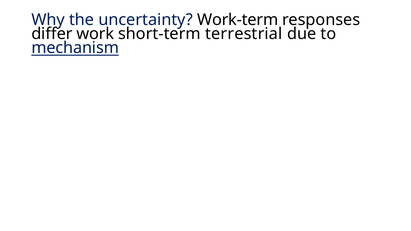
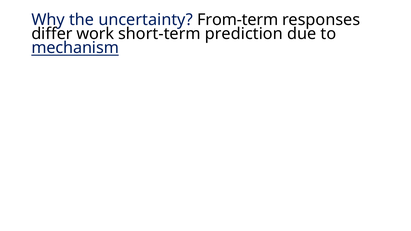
Work-term: Work-term -> From-term (238, 20)
terrestrial: terrestrial -> prediction (244, 34)
